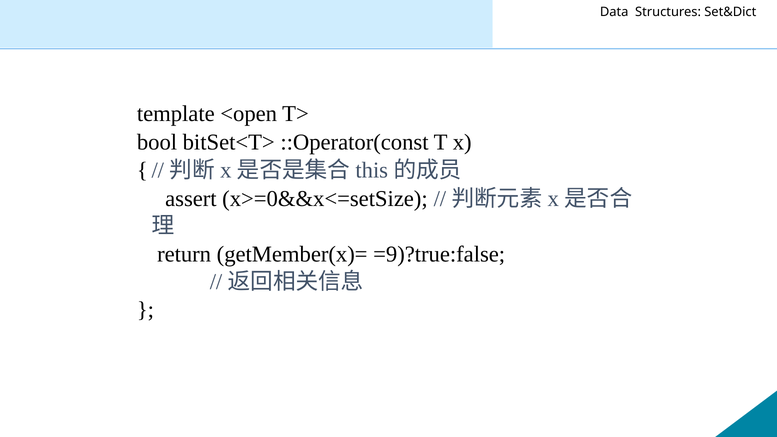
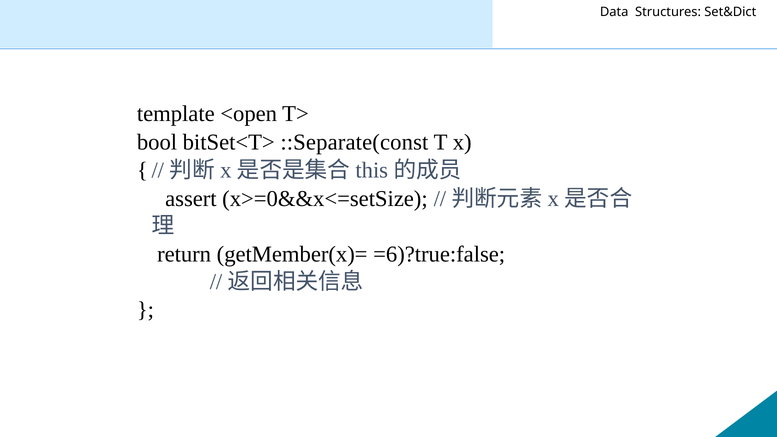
::Operator(const: ::Operator(const -> ::Separate(const (354, 142)
=9)?true:false: =9)?true:false -> =6)?true:false (439, 254)
